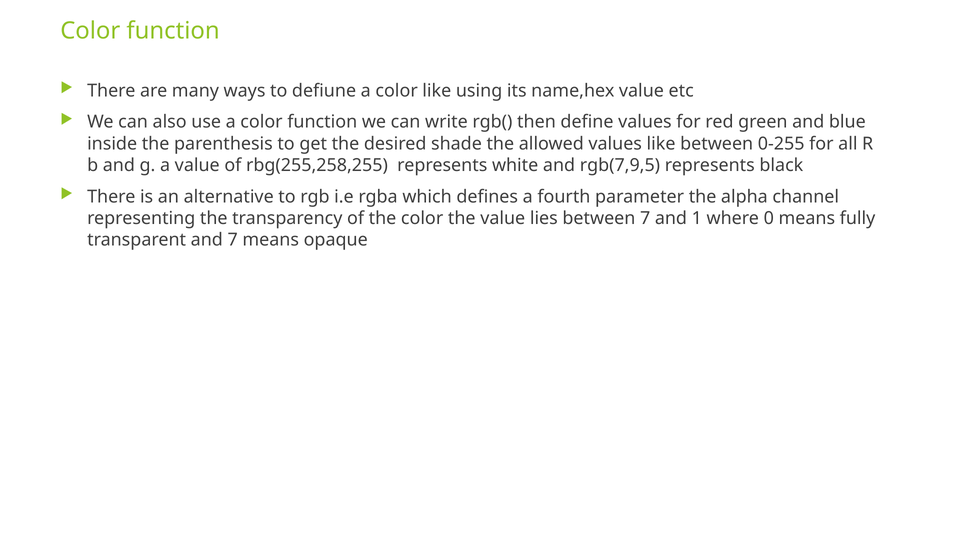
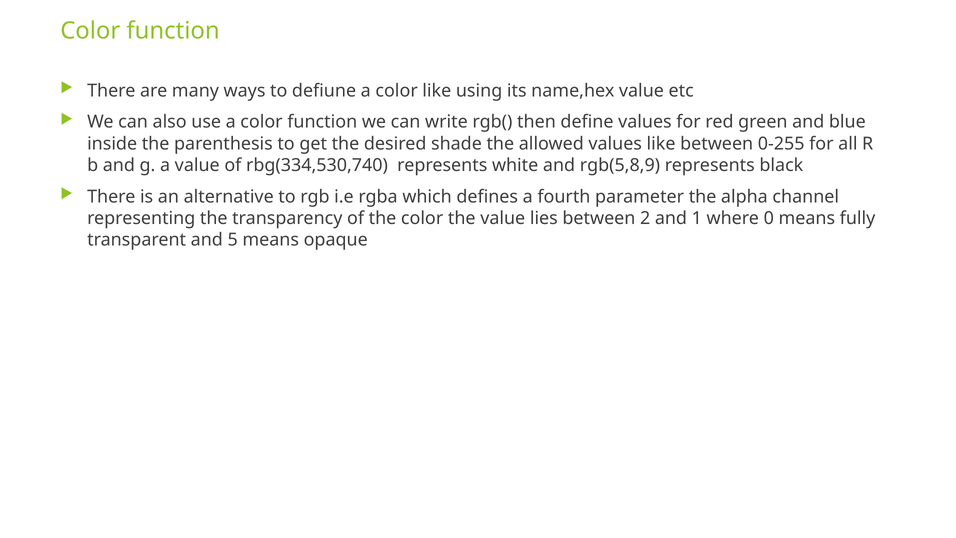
rbg(255,258,255: rbg(255,258,255 -> rbg(334,530,740 (317, 165)
rgb(7,9,5: rgb(7,9,5 -> rgb(5,8,9 (620, 165)
between 7: 7 -> 2 (645, 218)
and 7: 7 -> 5 (233, 240)
